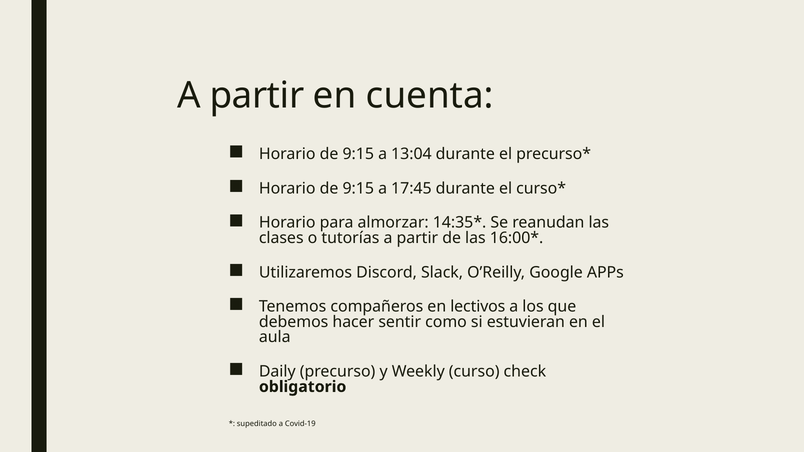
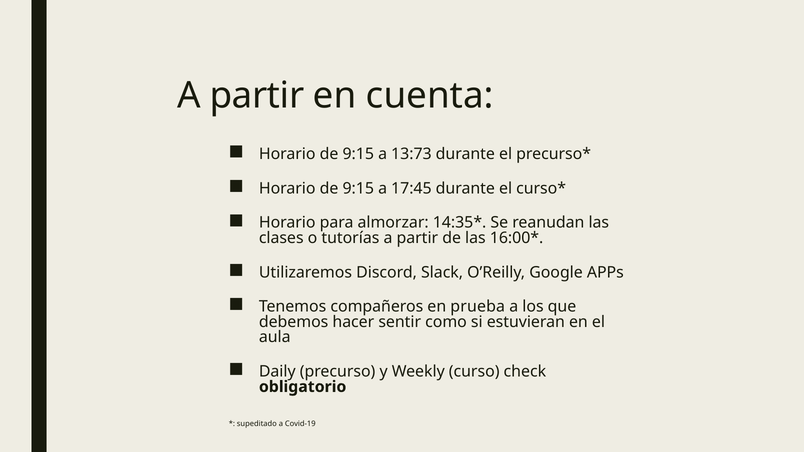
13:04: 13:04 -> 13:73 (411, 154)
lectivos: lectivos -> prueba (478, 307)
